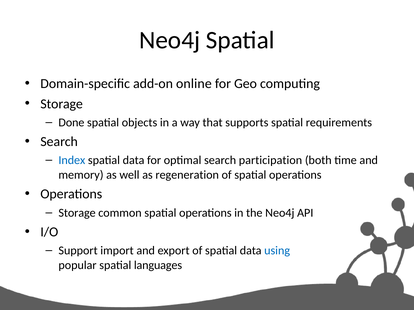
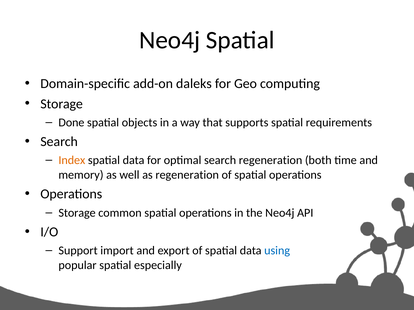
online: online -> daleks (194, 84)
Index colour: blue -> orange (72, 161)
search participation: participation -> regeneration (271, 161)
languages: languages -> especially (158, 266)
